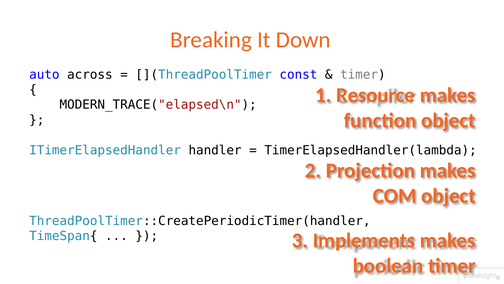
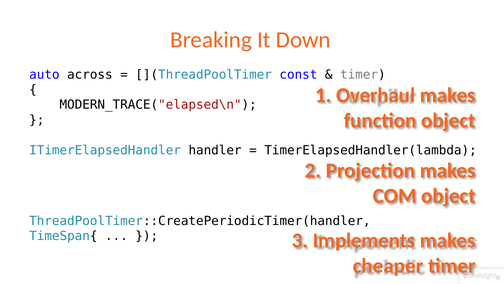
Resource: Resource -> Overhaul (376, 95)
boolean: boolean -> cheaper (388, 265)
